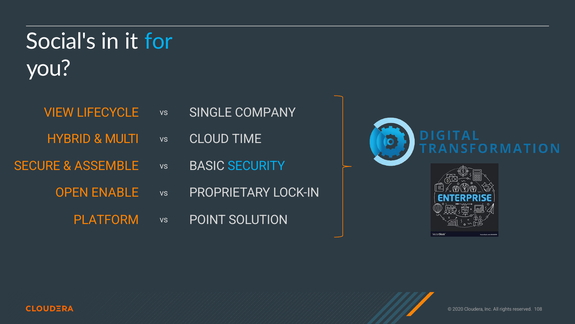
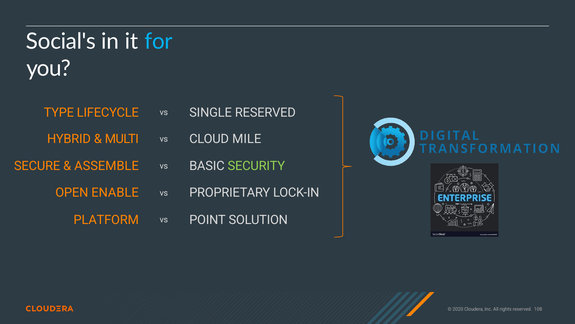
VIEW: VIEW -> TYPE (59, 112)
SINGLE COMPANY: COMPANY -> RESERVED (265, 112)
TIME: TIME -> MILE (247, 139)
SECURITY colour: light blue -> light green (256, 166)
